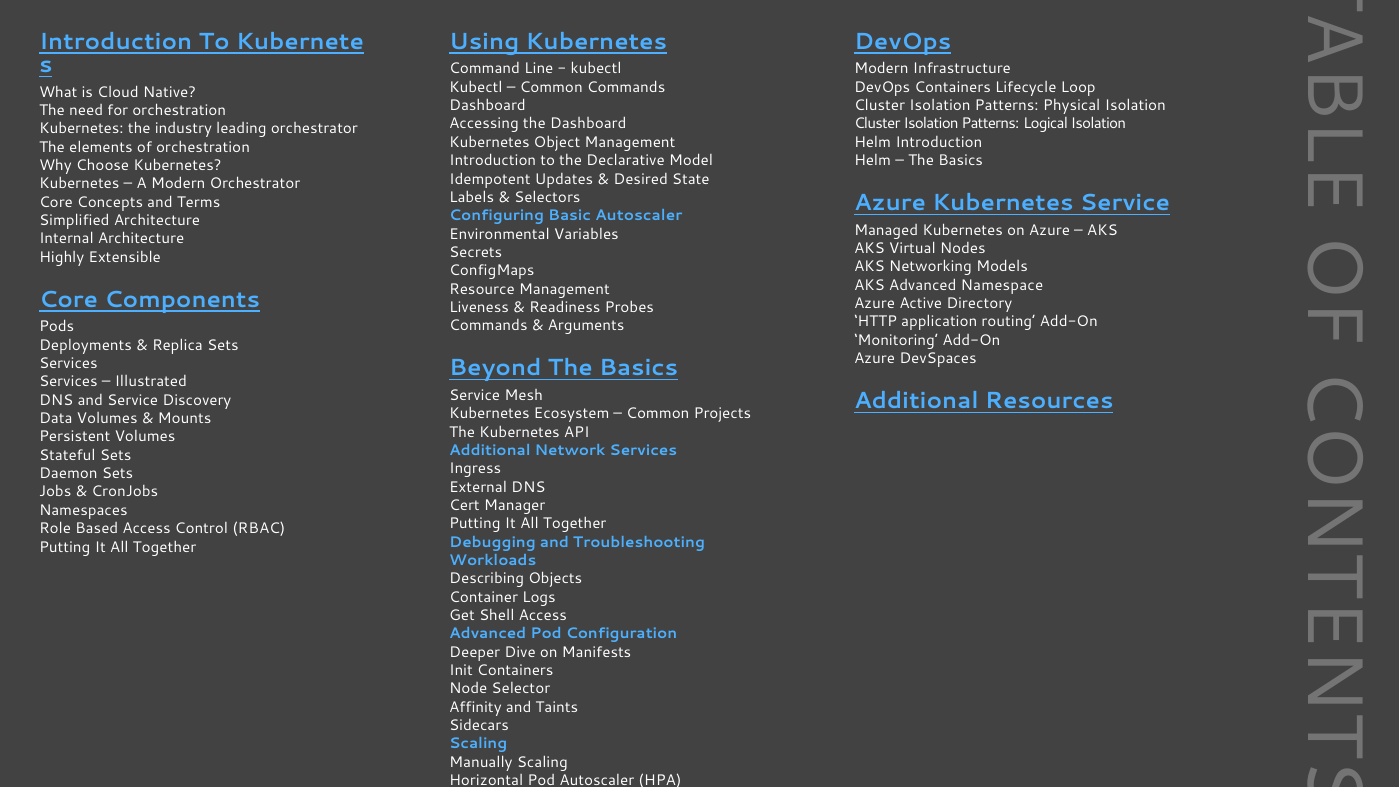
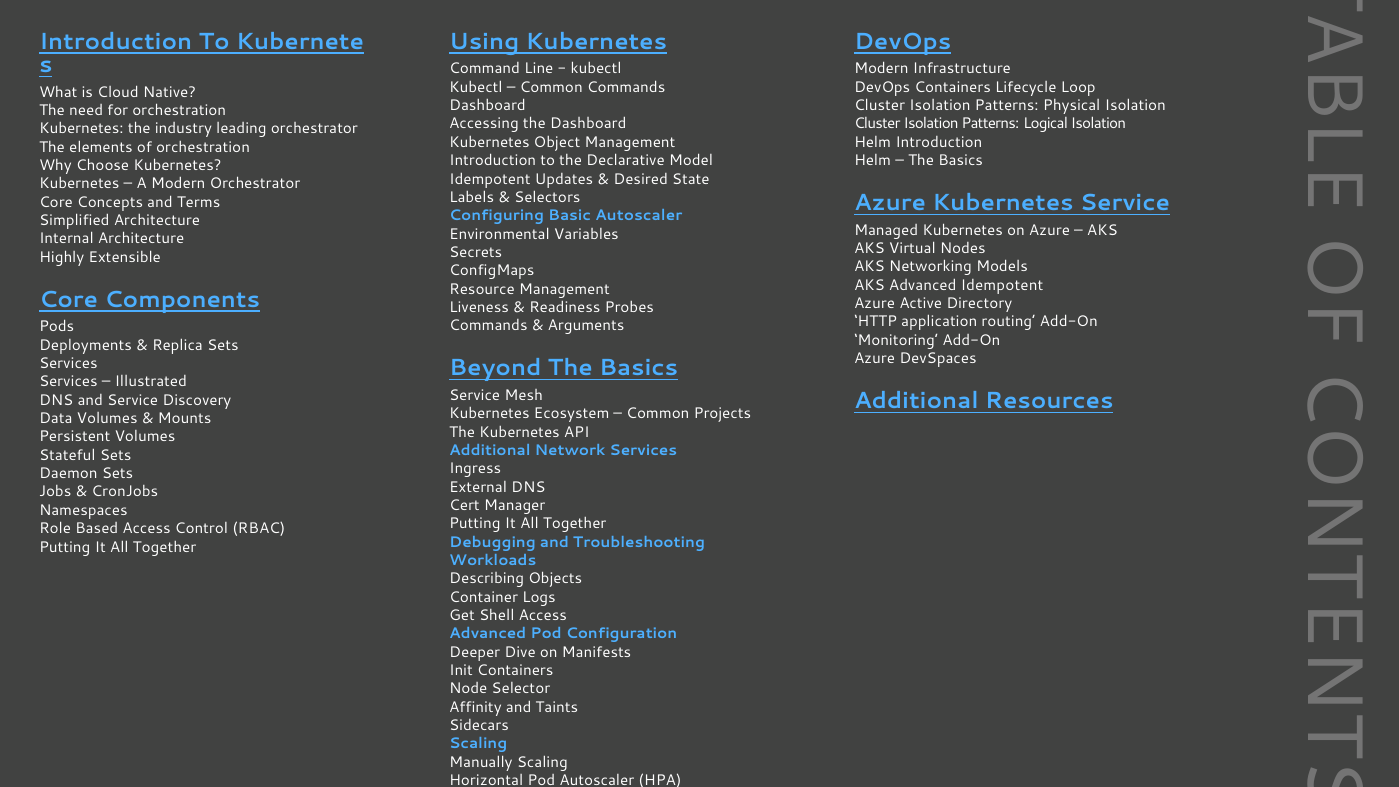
Advanced Namespace: Namespace -> Idempotent (1002, 285)
